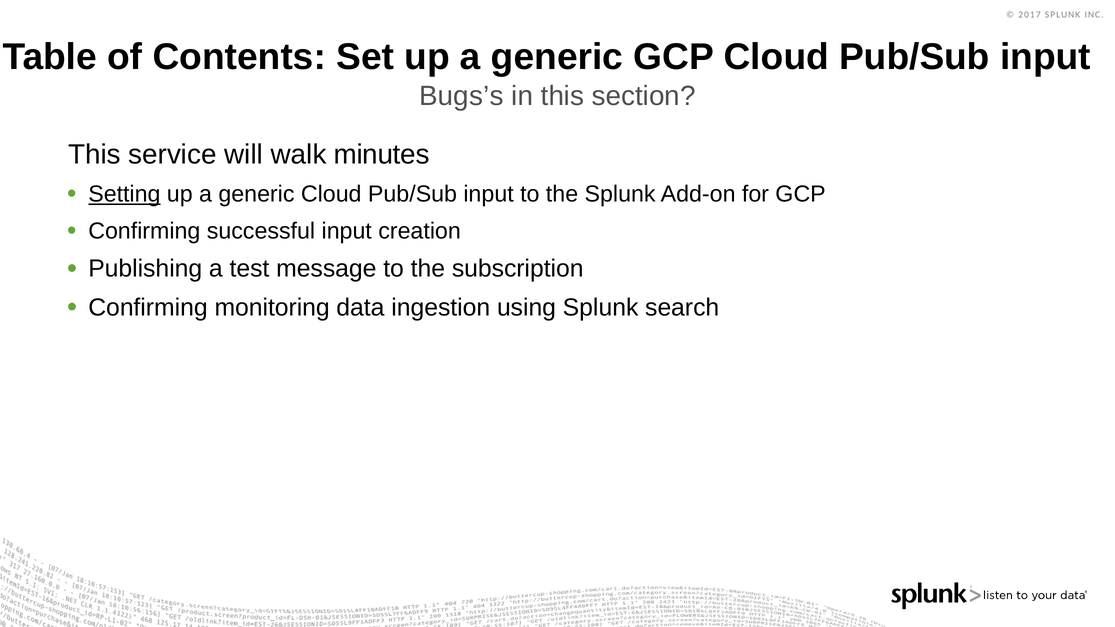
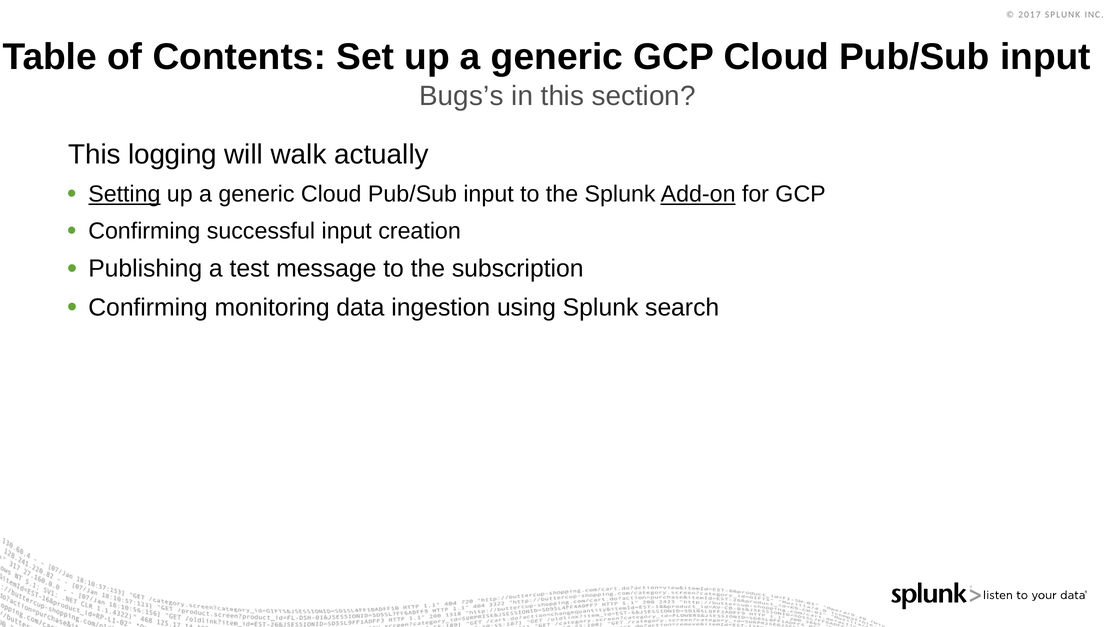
service: service -> logging (173, 155)
minutes: minutes -> actually (381, 155)
Add-on underline: none -> present (698, 194)
